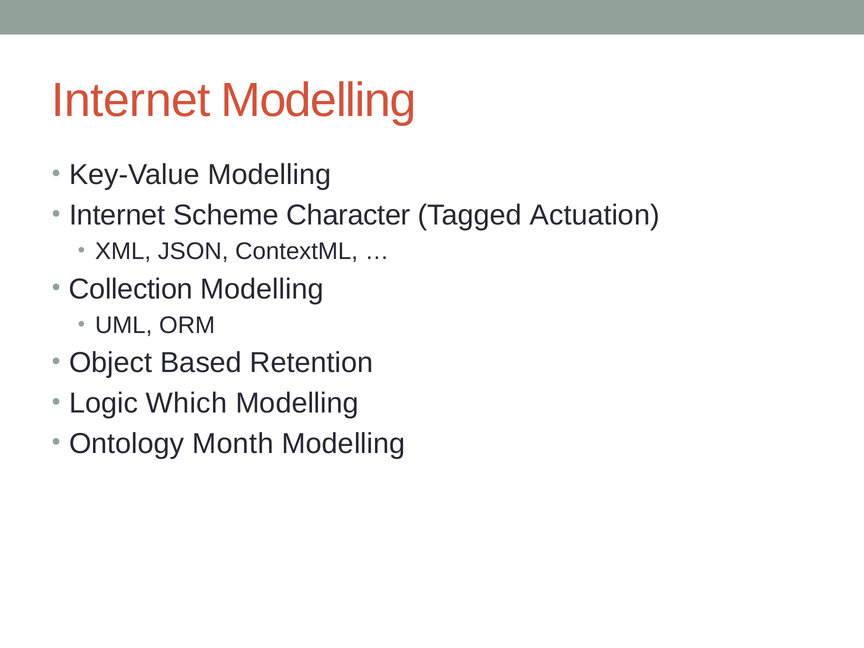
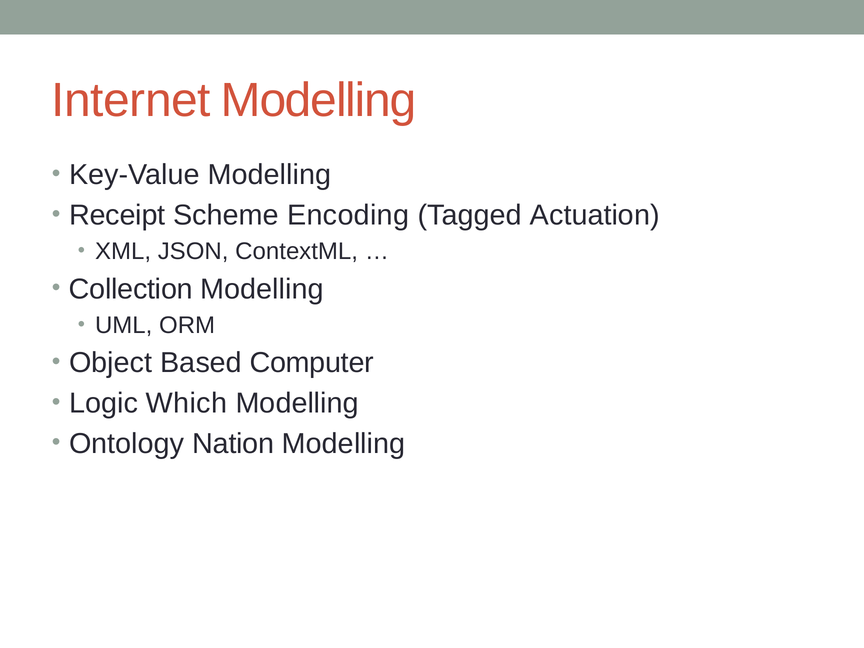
Internet: Internet -> Receipt (117, 215)
Character: Character -> Encoding (348, 215)
Retention: Retention -> Computer (312, 363)
Month: Month -> Nation (233, 444)
